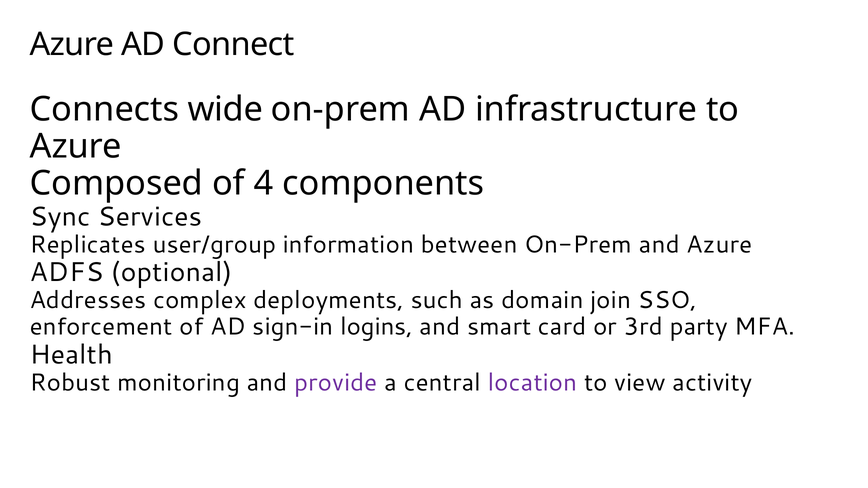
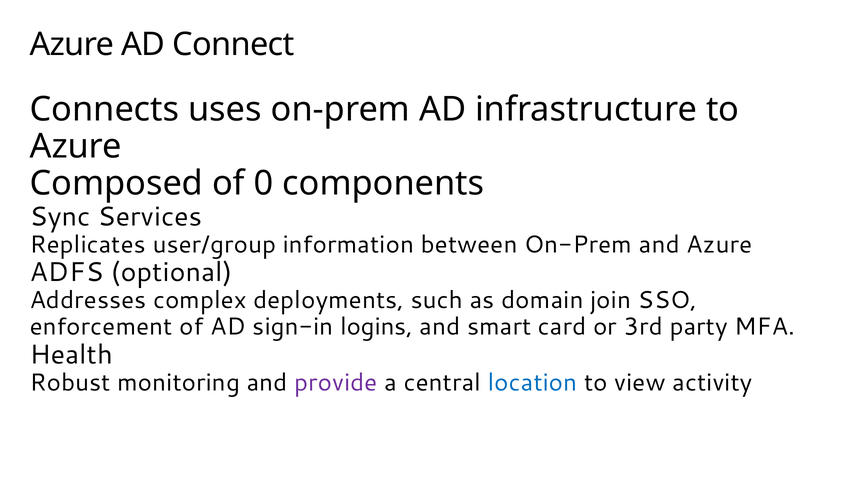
wide: wide -> uses (225, 110)
4: 4 -> 0 (263, 184)
location colour: purple -> blue (533, 383)
